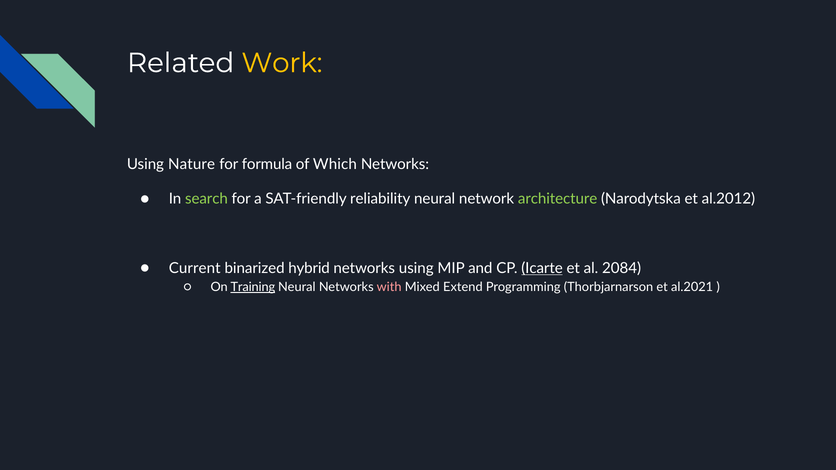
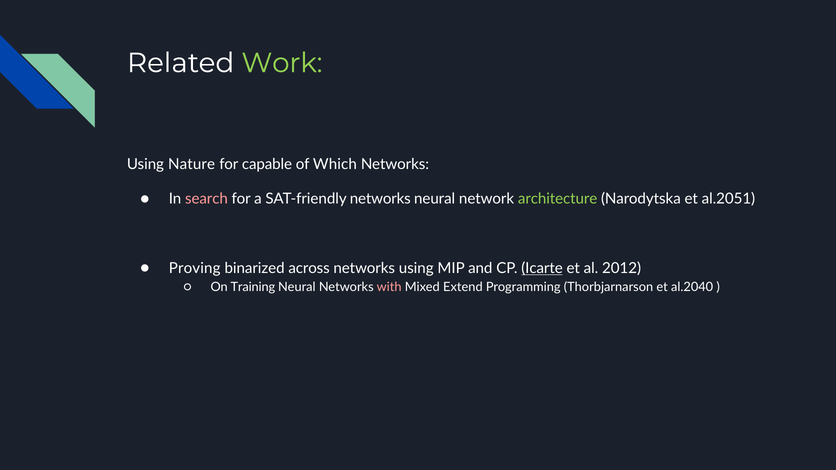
Work colour: yellow -> light green (282, 63)
formula: formula -> capable (267, 164)
search colour: light green -> pink (206, 199)
SAT-friendly reliability: reliability -> networks (380, 199)
al.2012: al.2012 -> al.2051 (728, 199)
Current: Current -> Proving (195, 268)
hybrid: hybrid -> across (309, 268)
2084: 2084 -> 2012 (622, 268)
Training underline: present -> none (253, 287)
al.2021: al.2021 -> al.2040 (692, 287)
